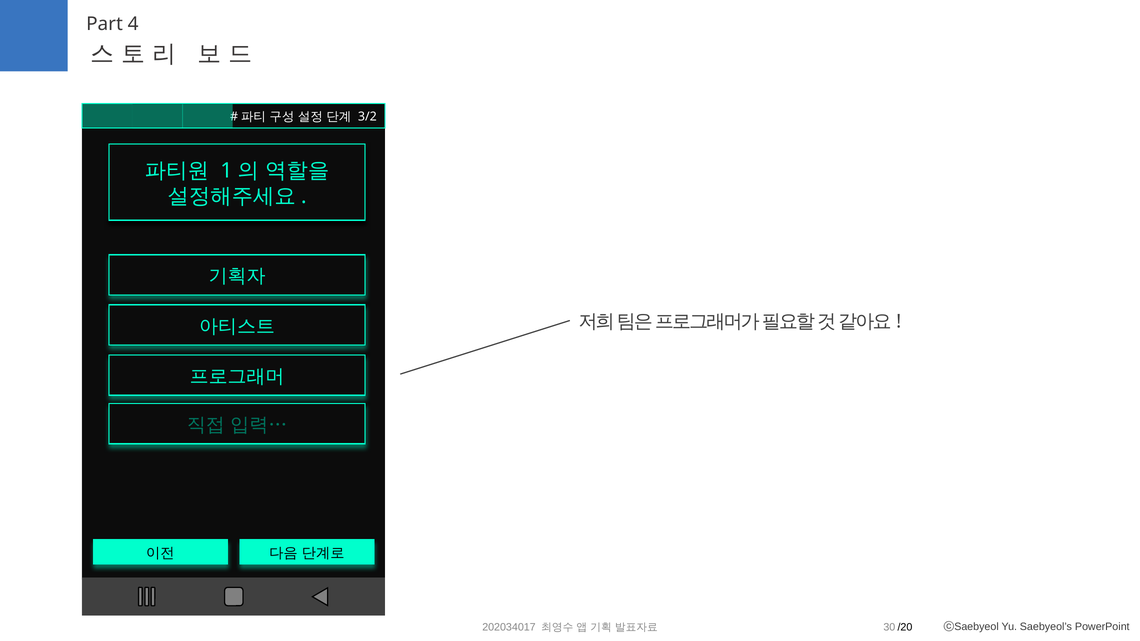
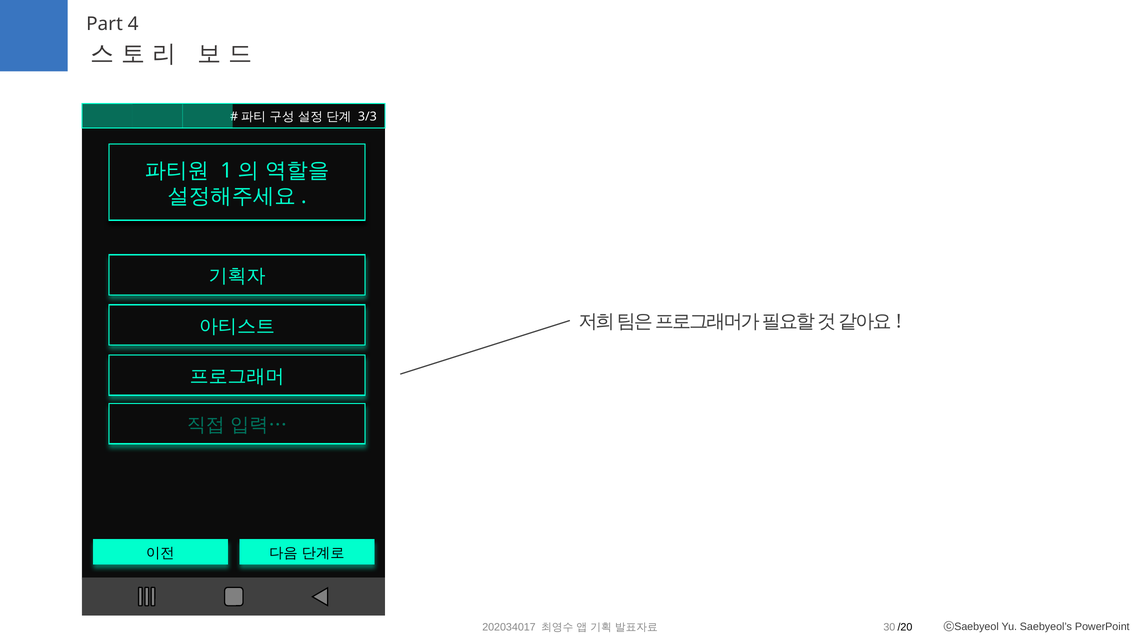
3/2: 3/2 -> 3/3 (367, 117)
